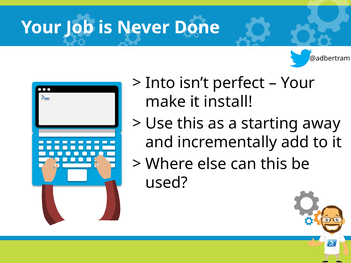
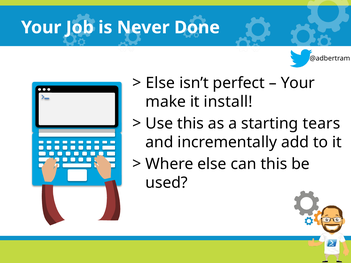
Into: Into -> Else (160, 83)
away: away -> tears (321, 124)
